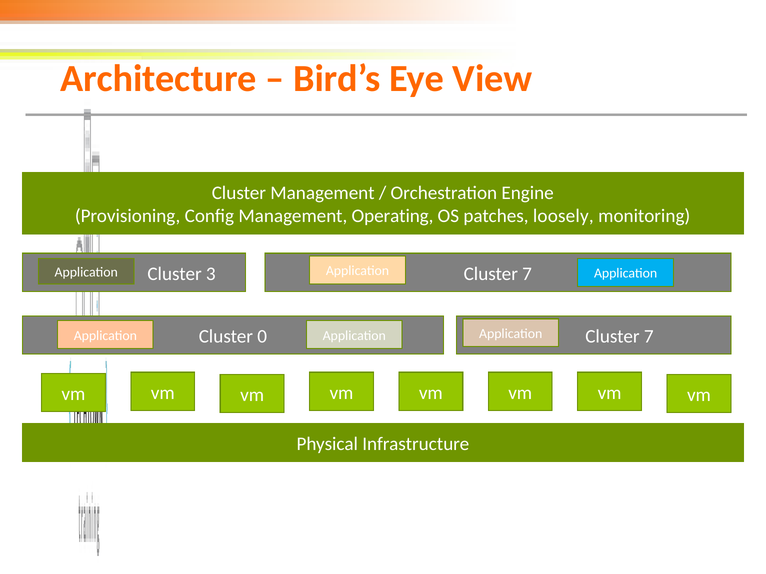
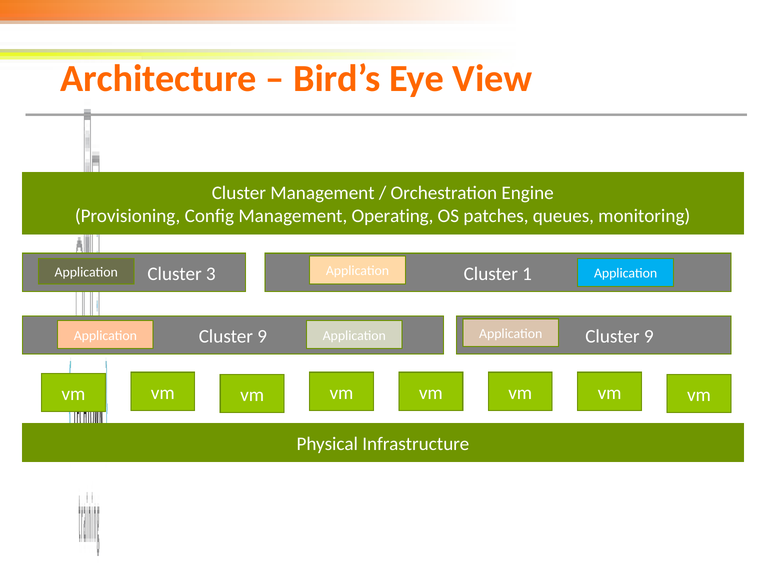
loosely: loosely -> queues (563, 216)
3 Cluster 7: 7 -> 1 (527, 274)
0: 0 -> 9 (262, 337)
7: 7 -> 9 (649, 337)
